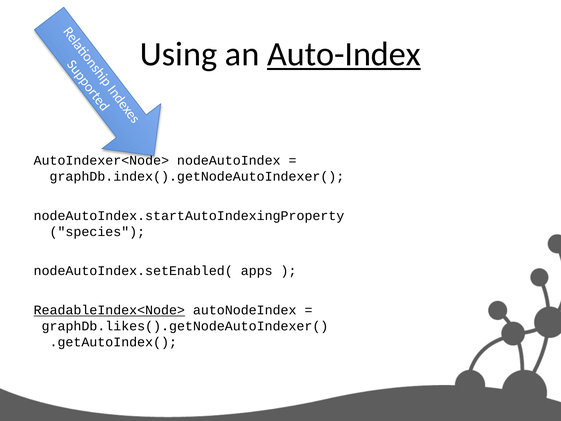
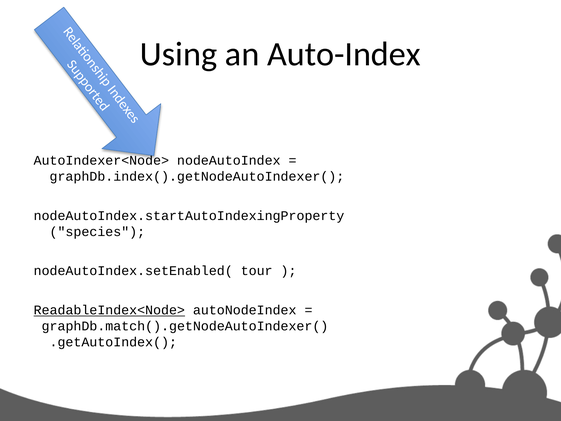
Auto-Index underline: present -> none (344, 54)
apps: apps -> tour (257, 271)
graphDb.likes().getNodeAutoIndexer(: graphDb.likes().getNodeAutoIndexer( -> graphDb.match().getNodeAutoIndexer( (185, 326)
